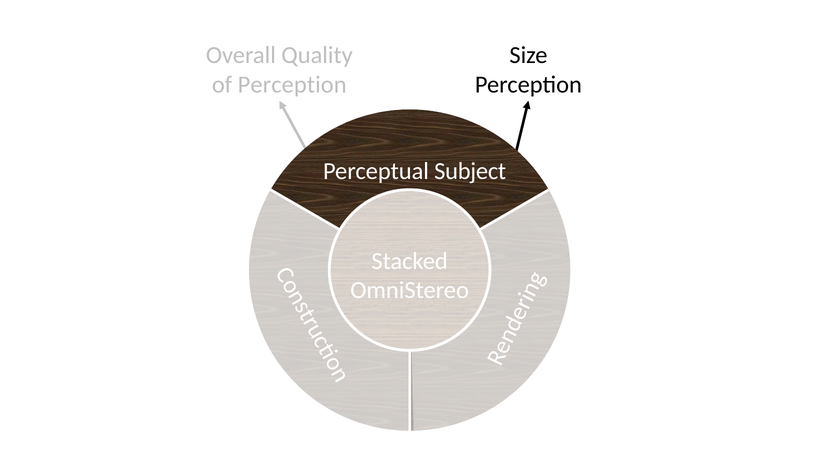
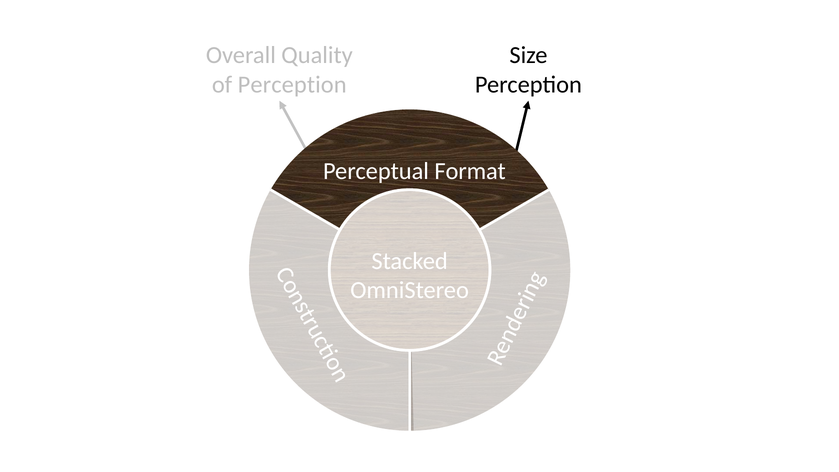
Subject: Subject -> Format (470, 171)
